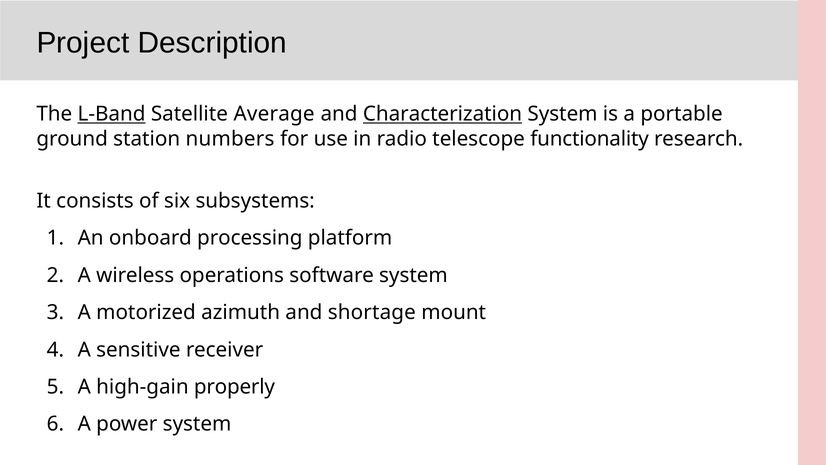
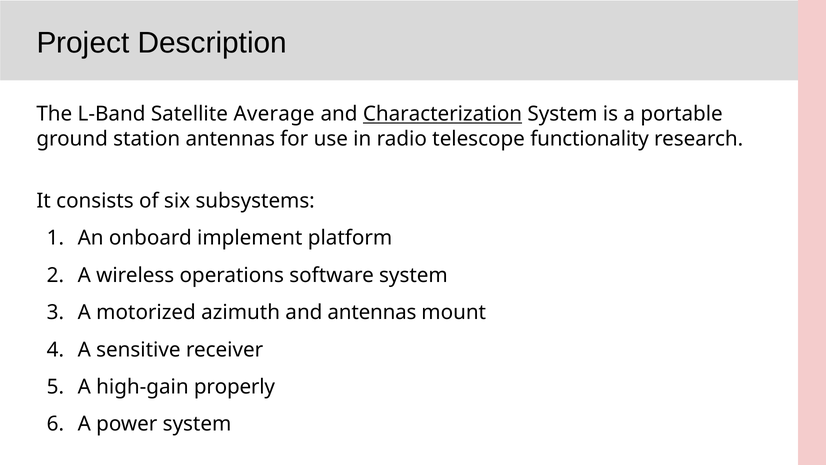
L-Band underline: present -> none (112, 114)
station numbers: numbers -> antennas (230, 139)
processing: processing -> implement (250, 238)
and shortage: shortage -> antennas (372, 312)
